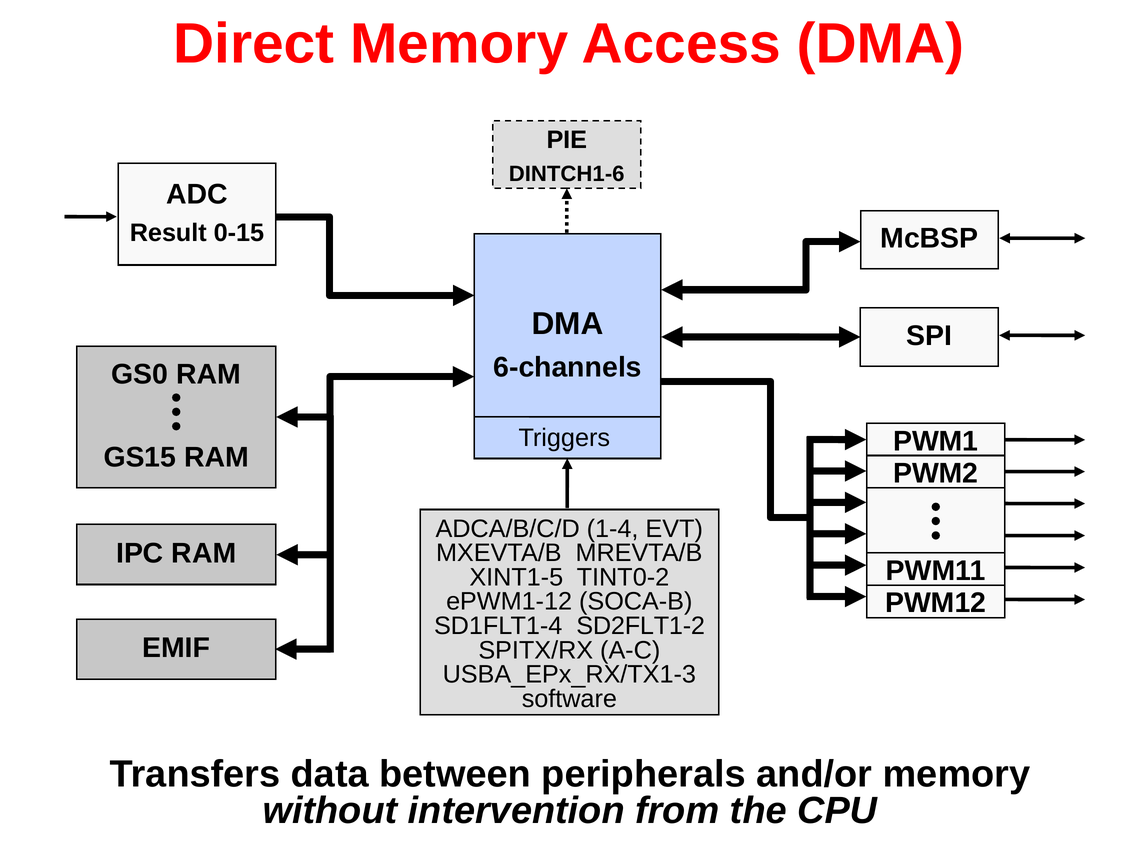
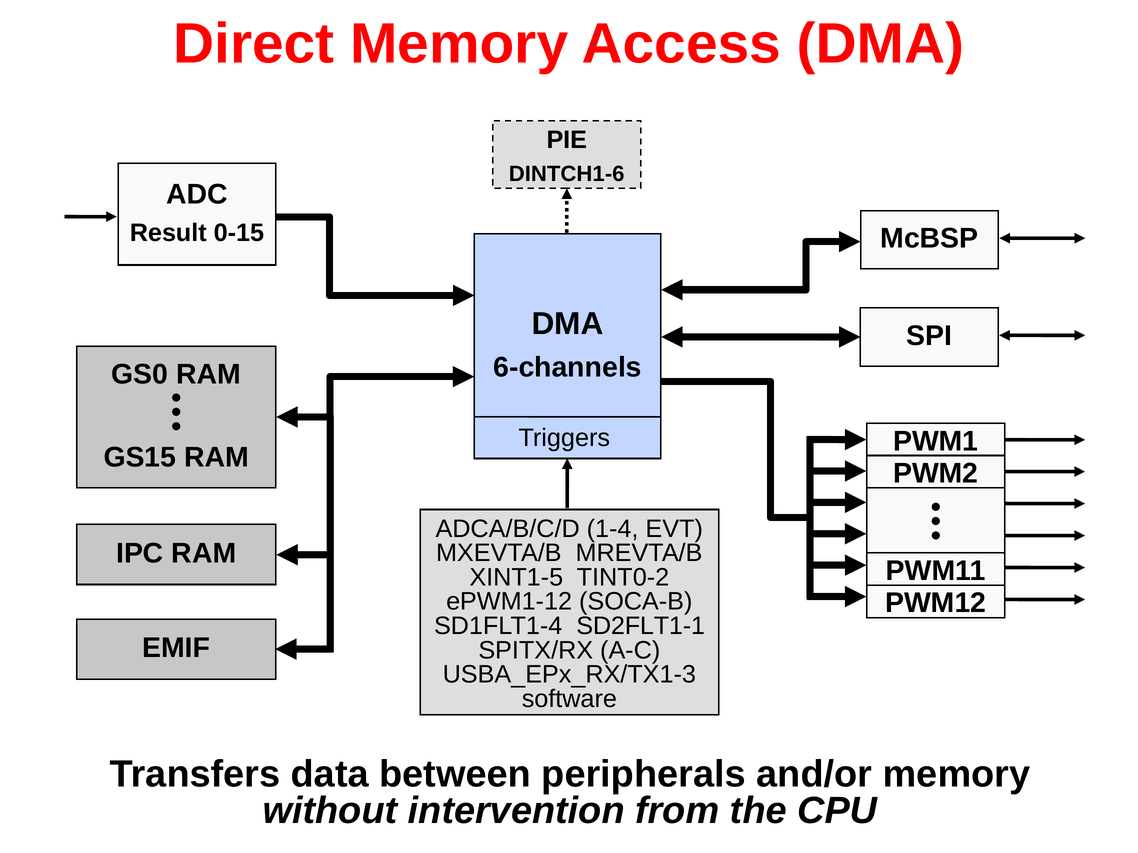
SD2FLT1-2: SD2FLT1-2 -> SD2FLT1-1 (641, 626)
